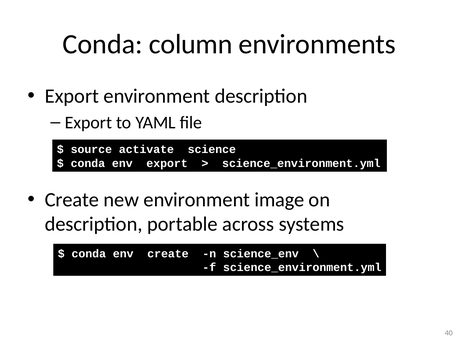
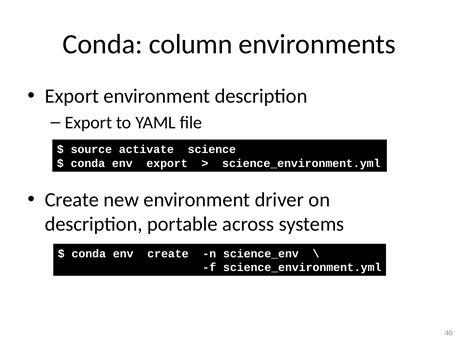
image: image -> driver (279, 200)
